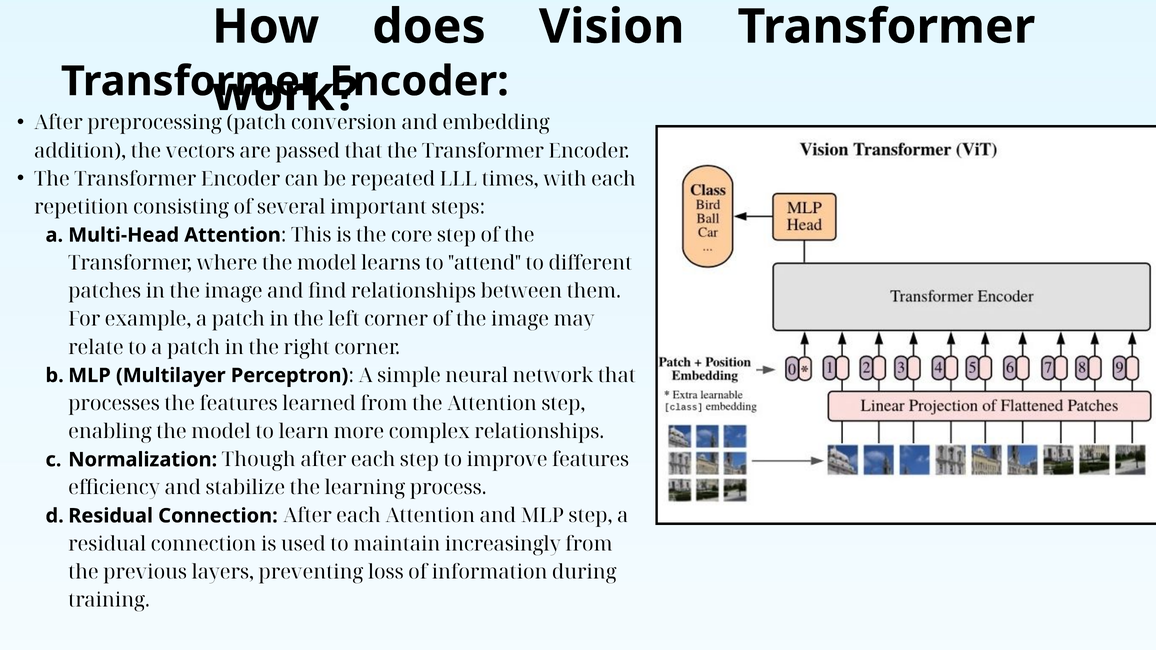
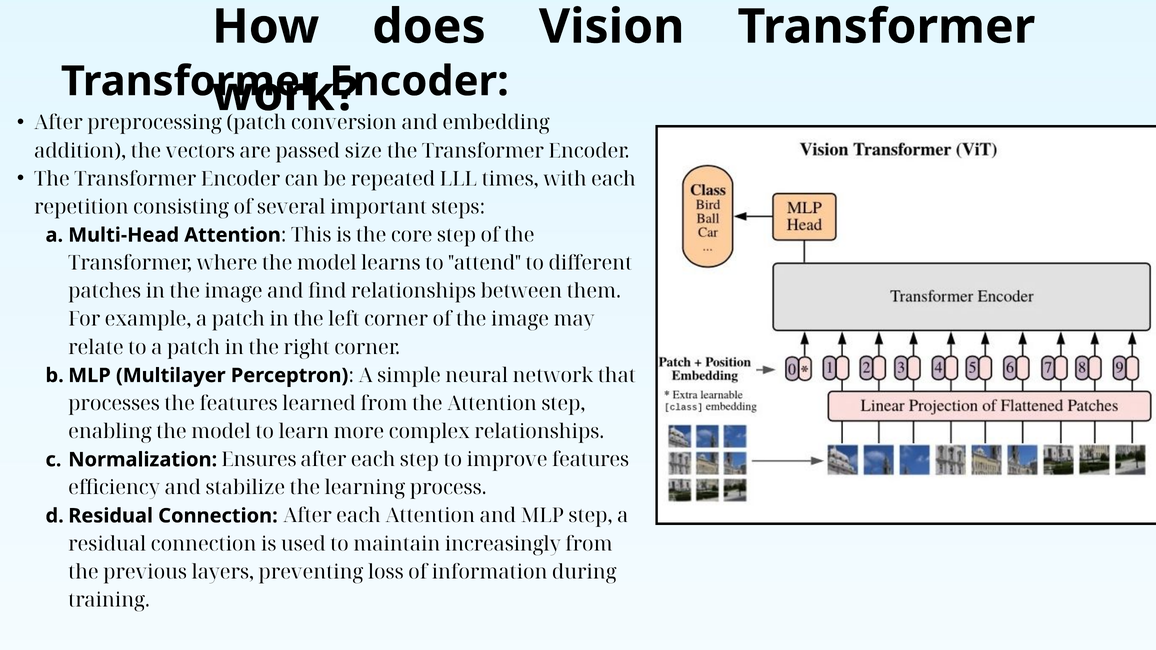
passed that: that -> size (363, 151)
Though: Though -> Ensures (259, 460)
